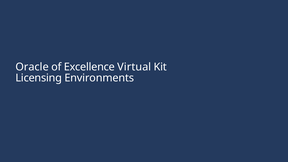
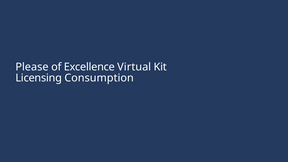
Oracle: Oracle -> Please (32, 67)
Environments: Environments -> Consumption (99, 78)
